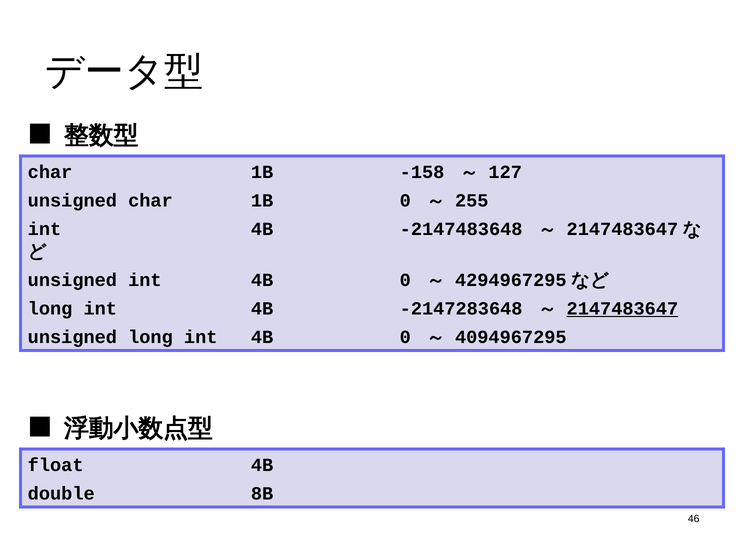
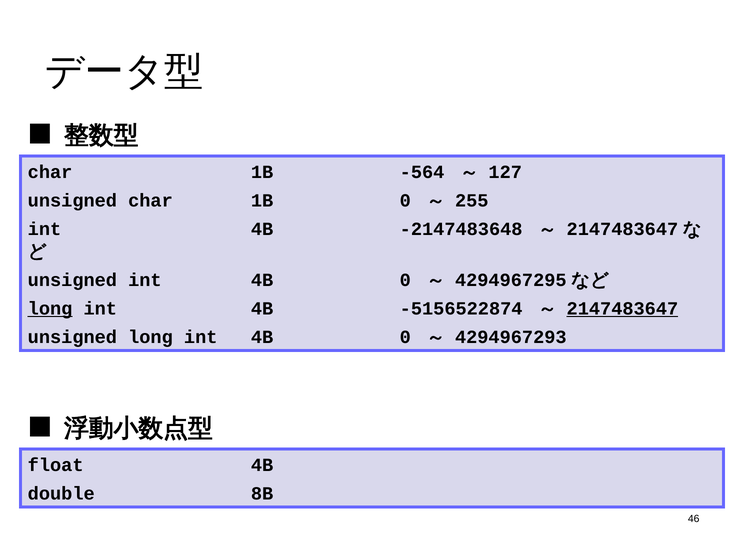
-158: -158 -> -564 (422, 172)
long underline: none -> present (50, 308)
-2147283648: -2147283648 -> -5156522874 (461, 308)
4094967295: 4094967295 -> 4294967293 (511, 337)
